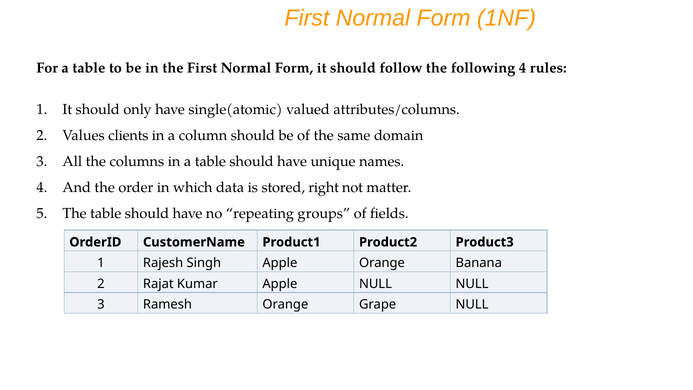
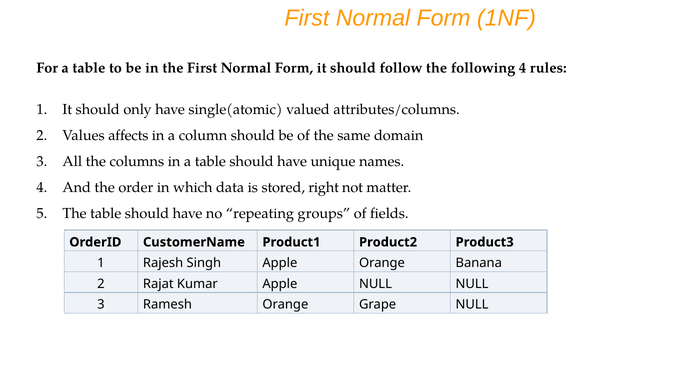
clients: clients -> affects (128, 136)
